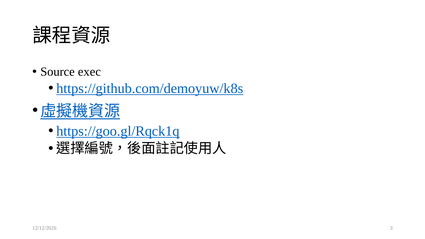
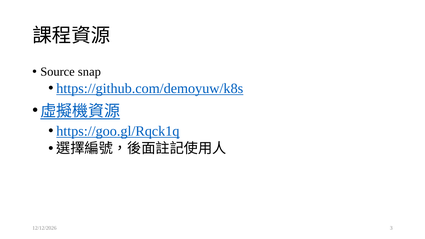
exec: exec -> snap (89, 72)
